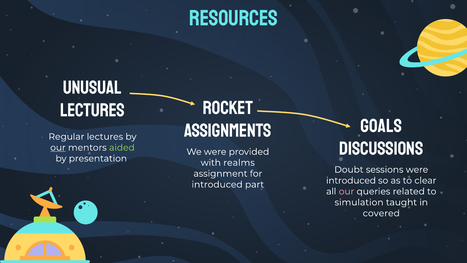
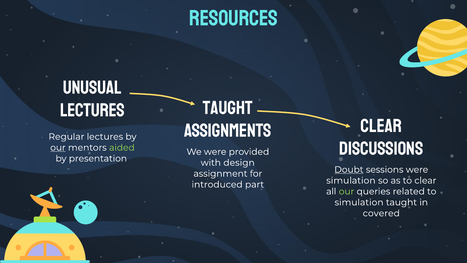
ROCKET: ROCKET -> TAUGHT (228, 108)
GOALS: GOALS -> CLEAR (381, 126)
realms: realms -> design (239, 163)
Doubt underline: none -> present (349, 169)
introduced: introduced -> simulation (351, 180)
our colour: pink -> light green (346, 191)
